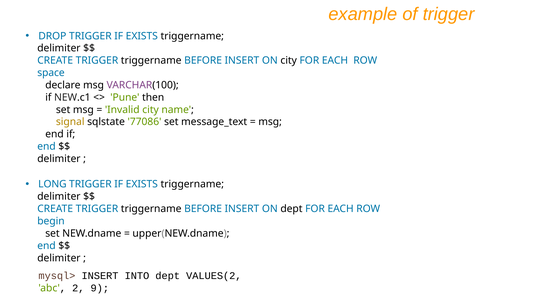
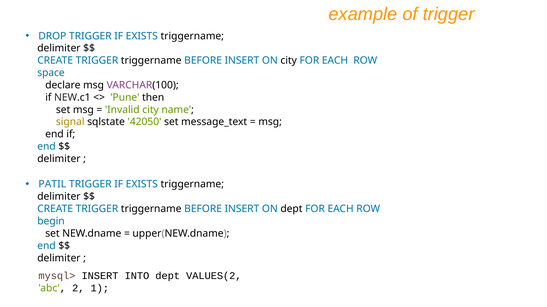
77086: 77086 -> 42050 (144, 122)
LONG: LONG -> PATIL (52, 185)
9: 9 -> 1 (100, 289)
